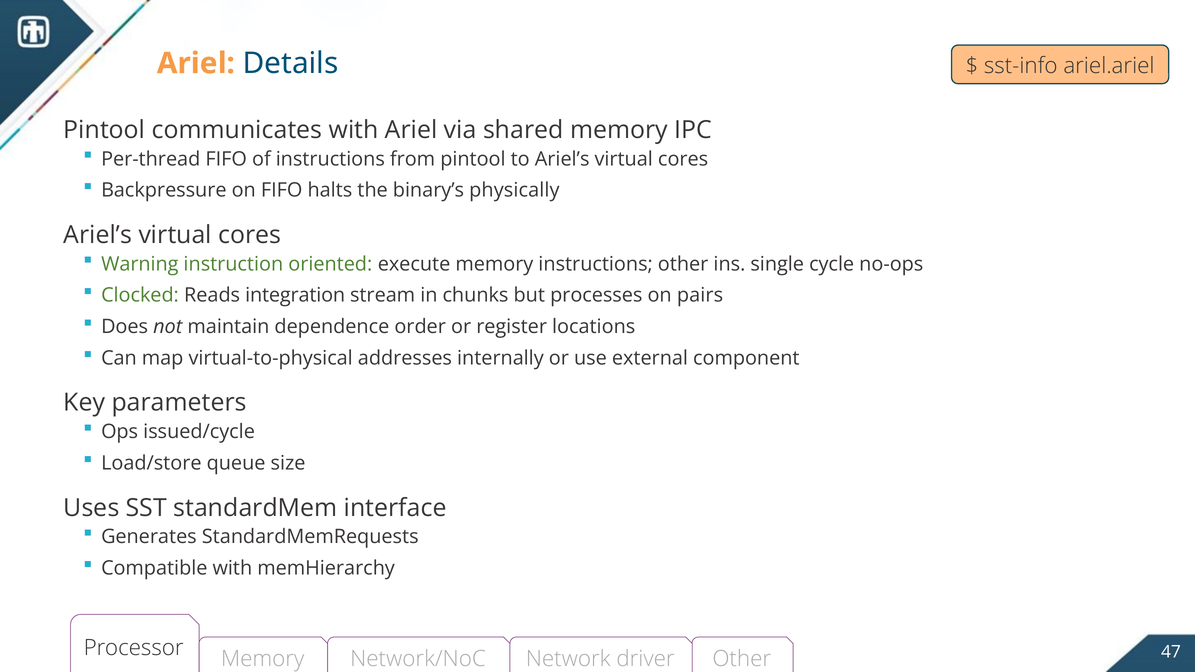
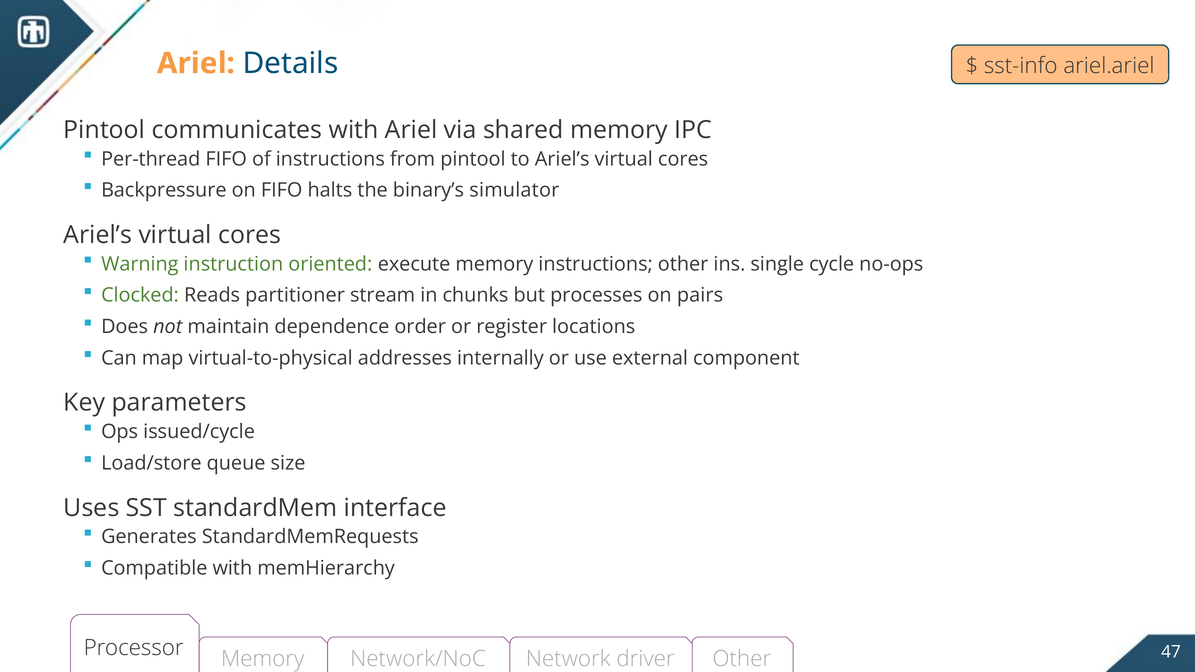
physically: physically -> simulator (514, 190)
integration: integration -> partitioner (295, 295)
